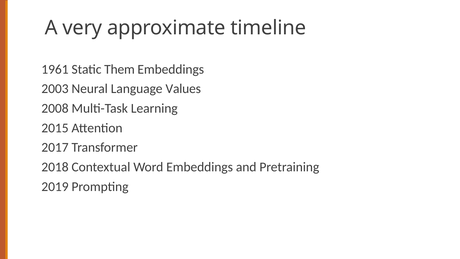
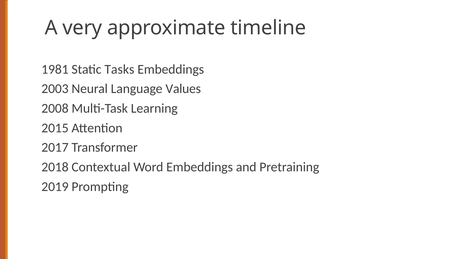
1961: 1961 -> 1981 (55, 69)
Them: Them -> Tasks (119, 69)
